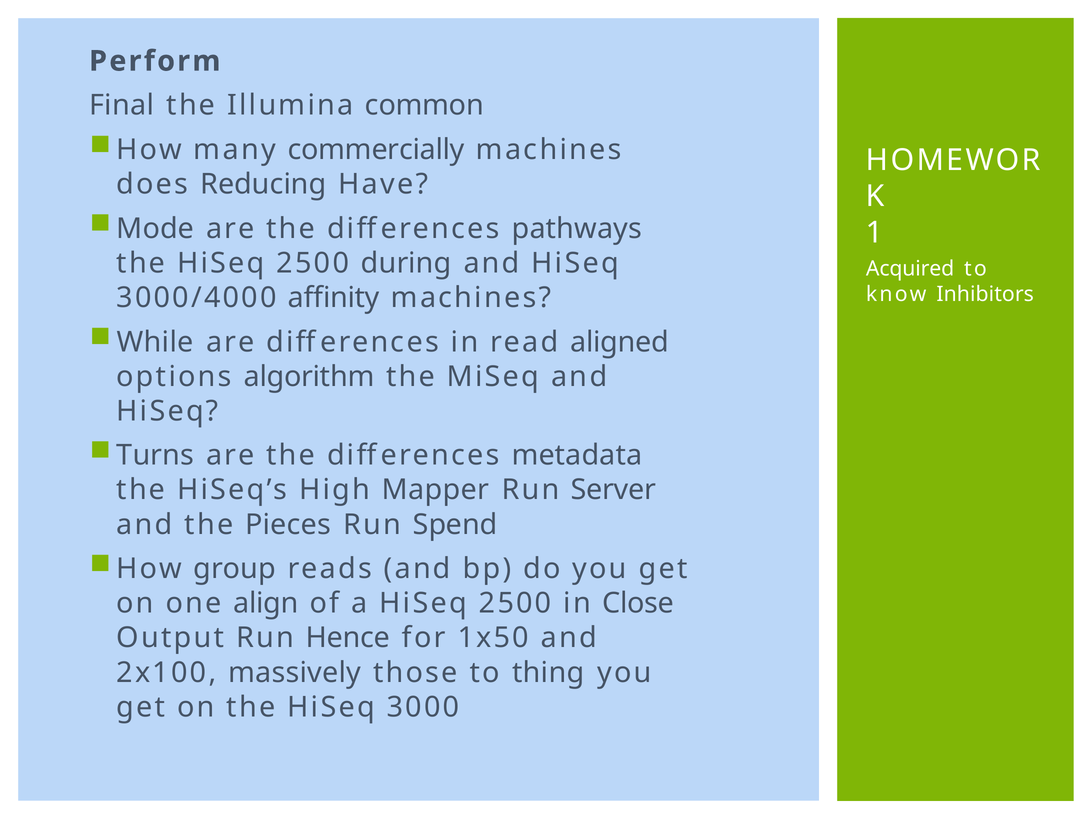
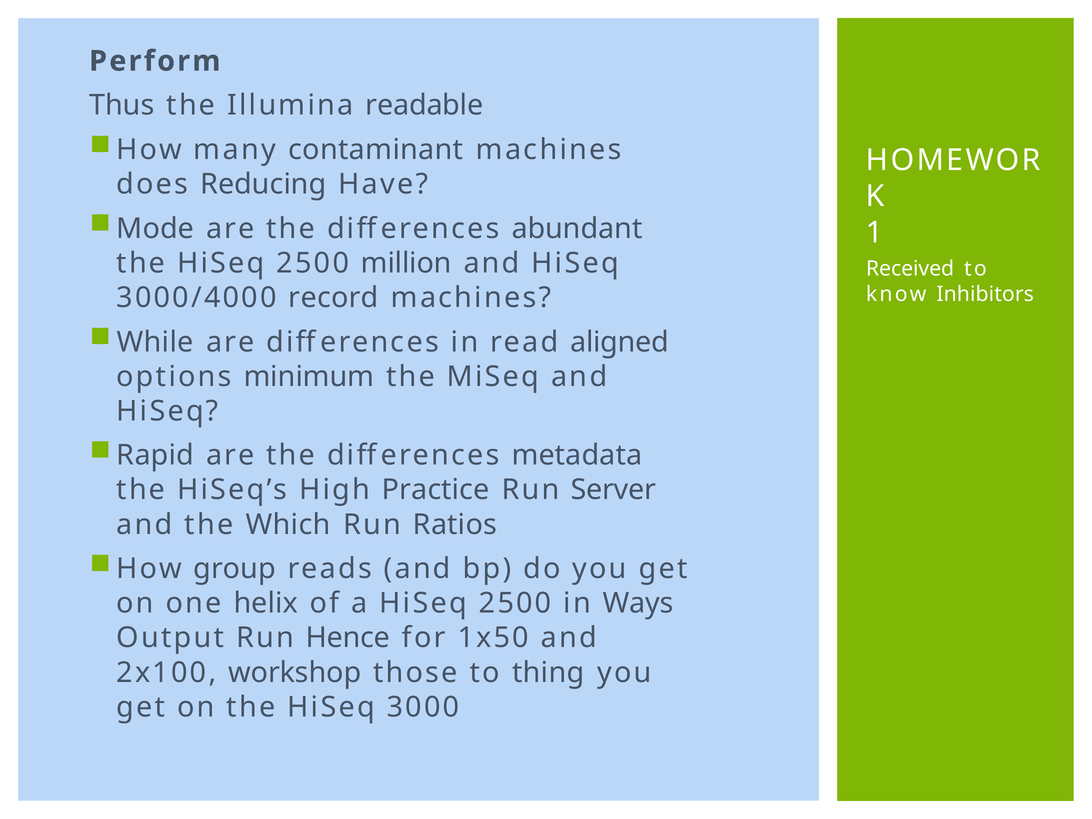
Final: Final -> Thus (122, 105)
common: common -> readable (424, 105)
commercially: commercially -> contaminant (376, 150)
pathways: pathways -> abundant (577, 229)
during: during -> million (406, 263)
Acquired: Acquired -> Received (910, 269)
affinity: affinity -> record (334, 298)
algorithm: algorithm -> minimum (309, 377)
Turns: Turns -> Rapid (155, 455)
Mapper: Mapper -> Practice (436, 490)
Pieces: Pieces -> Which (288, 525)
Spend: Spend -> Ratios (455, 525)
align: align -> helix (266, 603)
Close: Close -> Ways (638, 603)
massively: massively -> workshop (295, 673)
